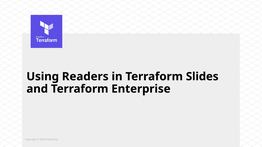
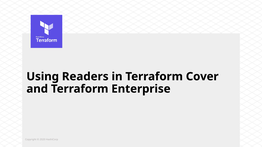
Slides: Slides -> Cover (202, 77)
